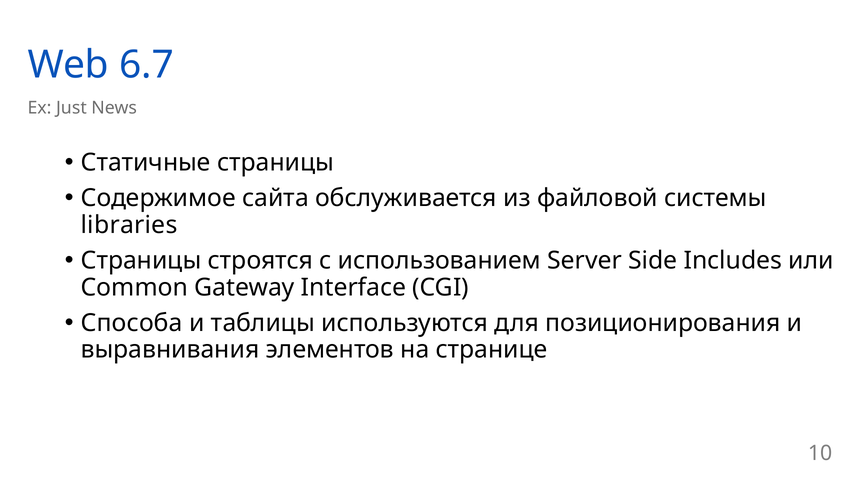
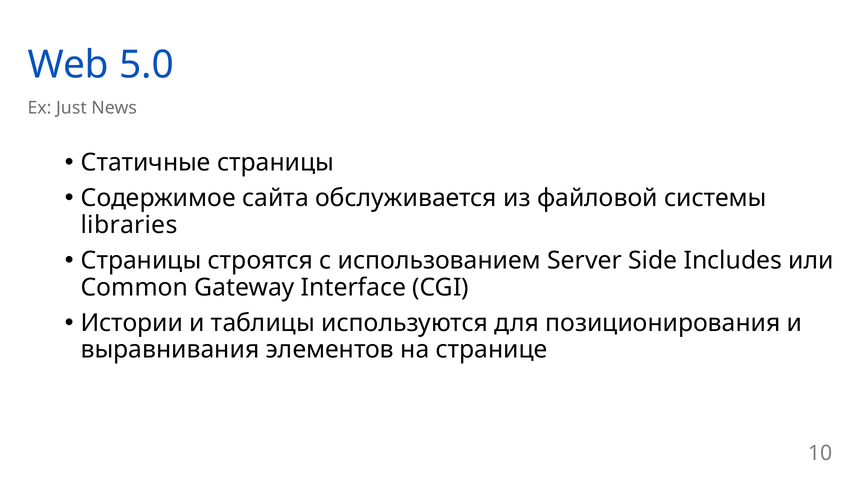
6.7: 6.7 -> 5.0 (147, 65)
Способа: Способа -> Истории (132, 323)
